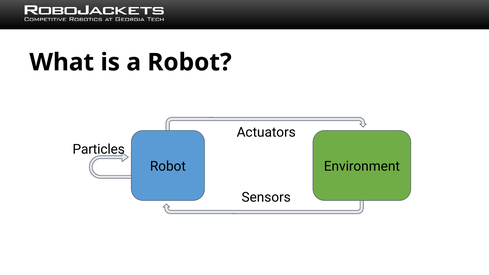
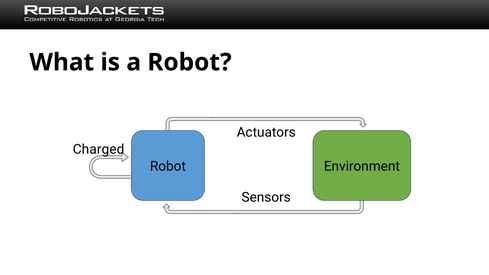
Particles: Particles -> Charged (99, 149)
